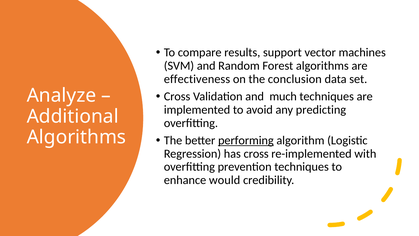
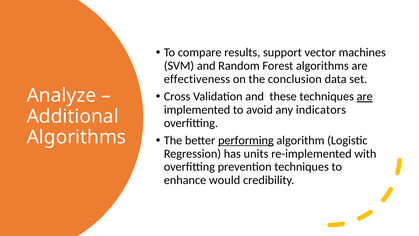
much: much -> these (283, 96)
are underline: none -> present (365, 96)
predicting: predicting -> indicators (321, 110)
has cross: cross -> units (256, 154)
